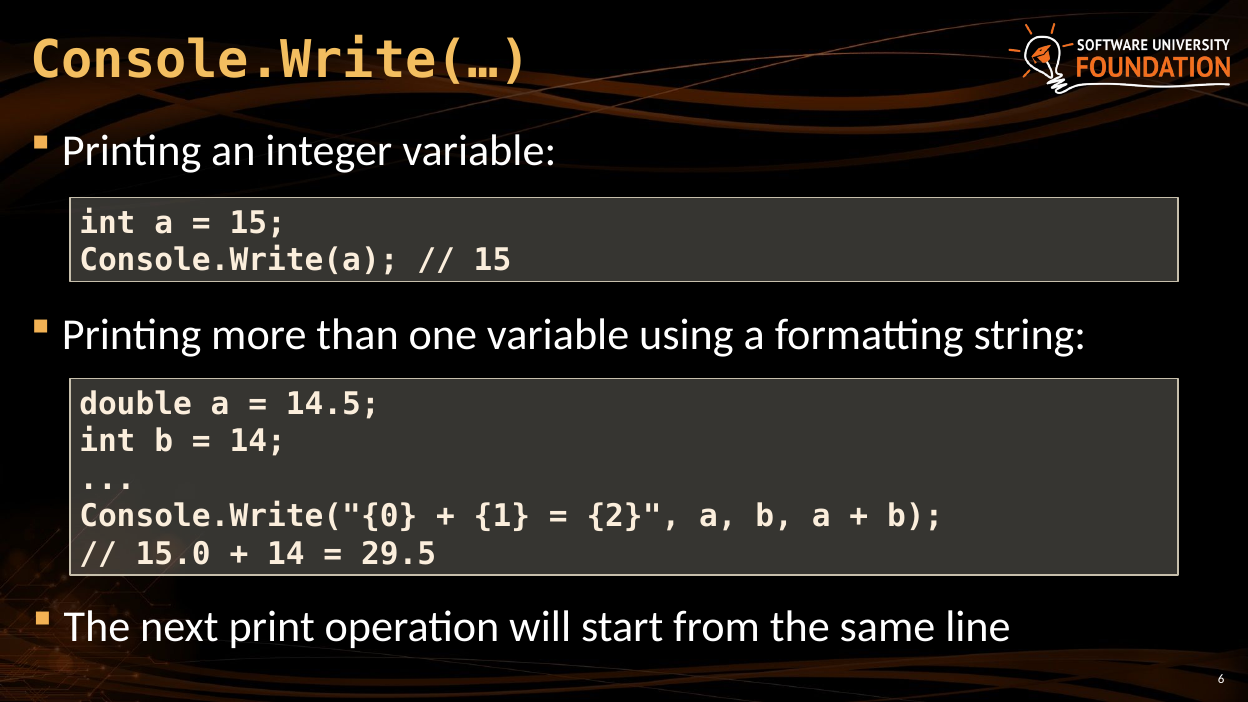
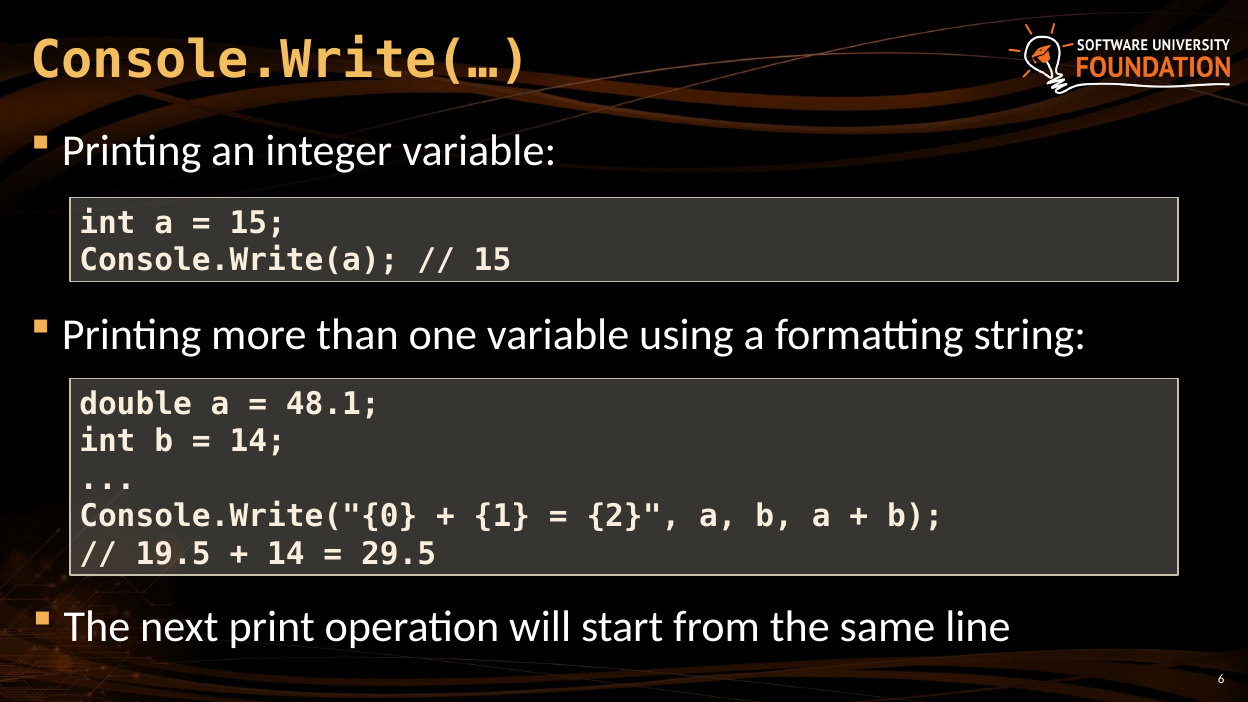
14.5: 14.5 -> 48.1 (333, 404)
15.0: 15.0 -> 19.5 (173, 554)
